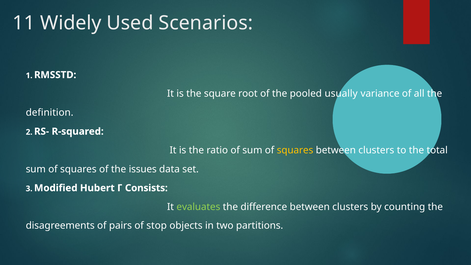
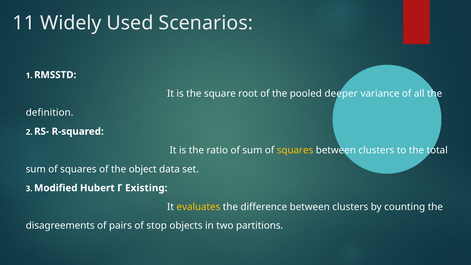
usually: usually -> deeper (341, 94)
issues: issues -> object (143, 169)
Consists: Consists -> Existing (146, 188)
evaluates colour: light green -> yellow (198, 207)
